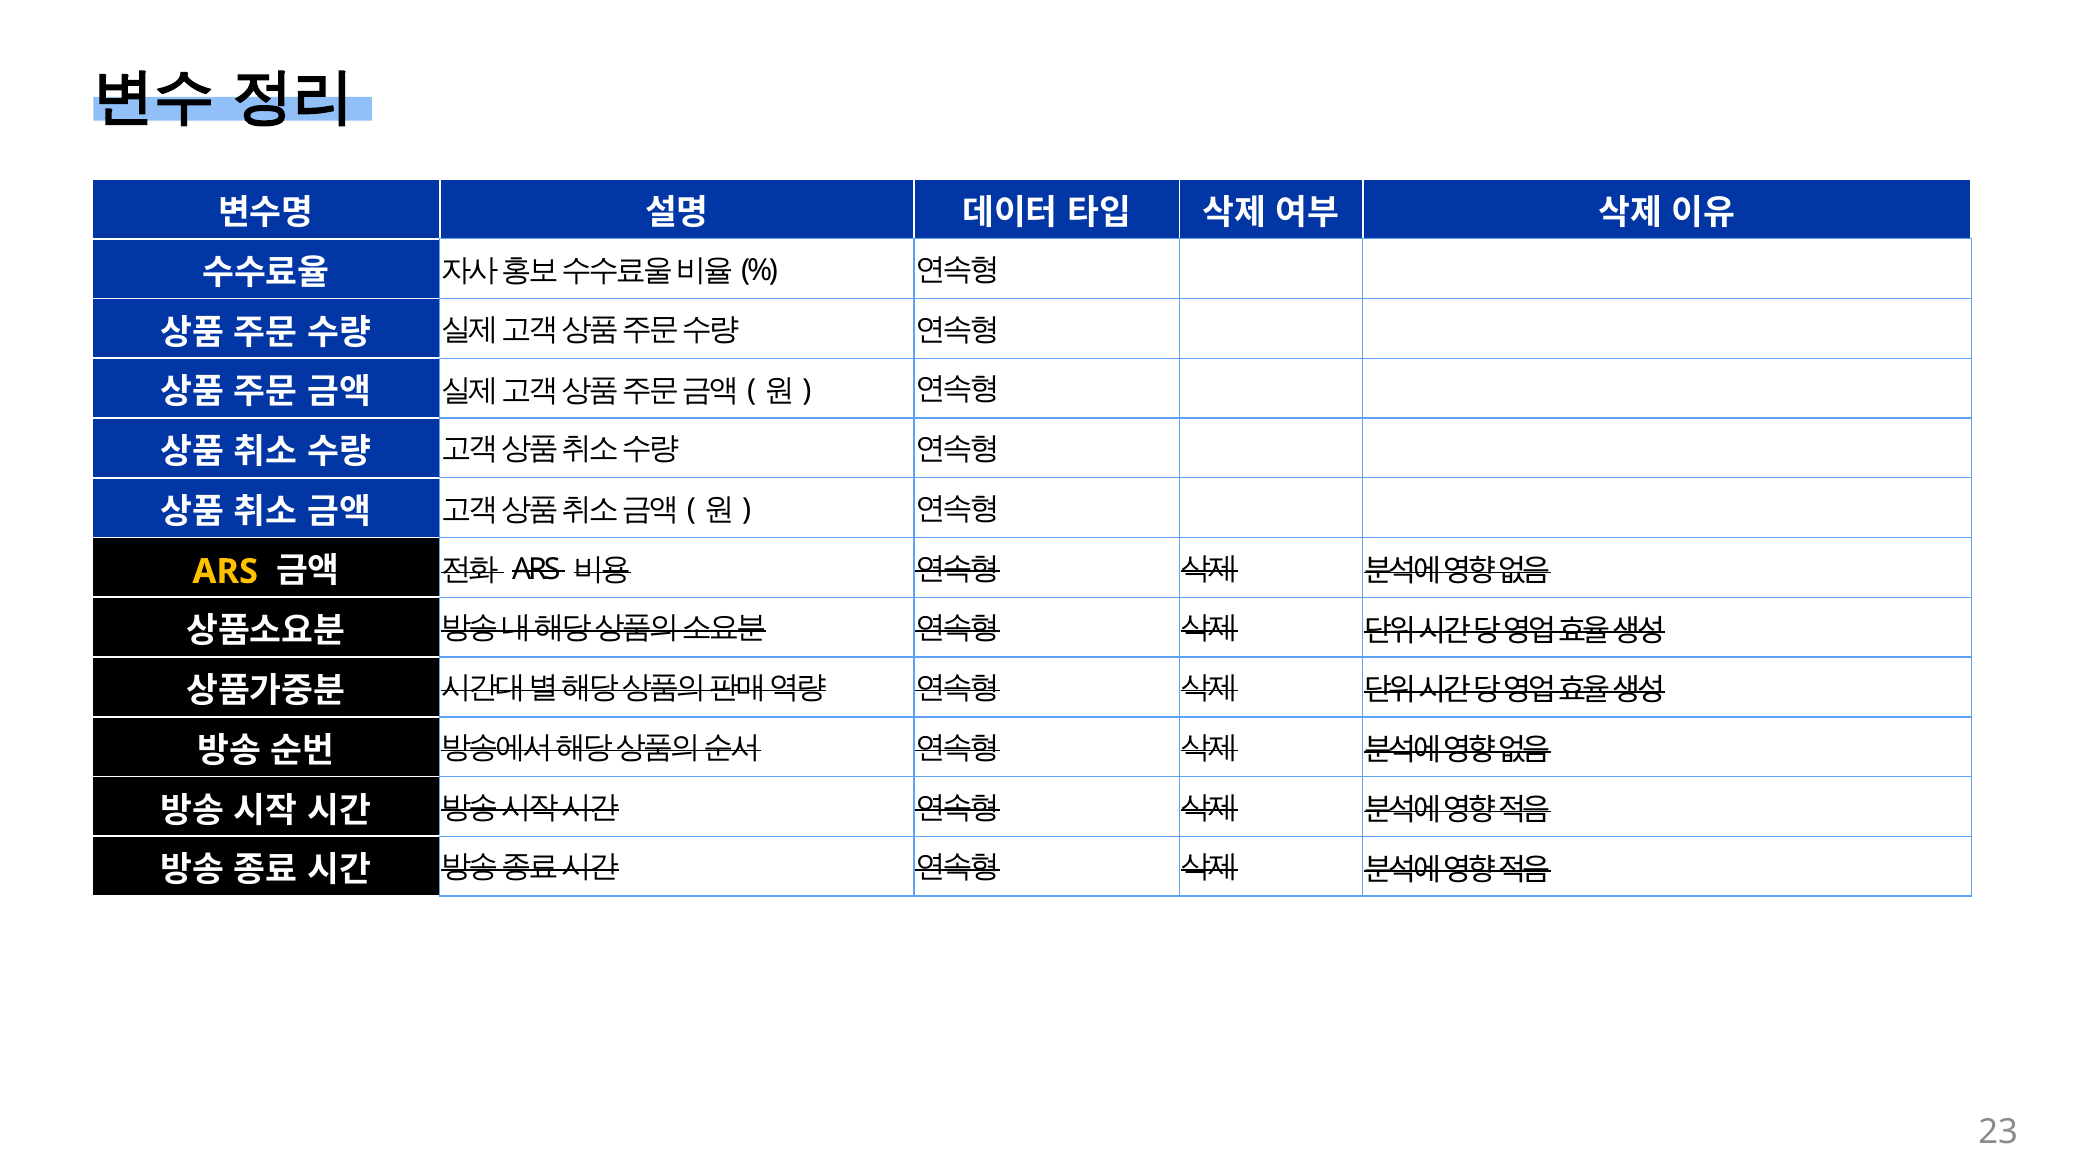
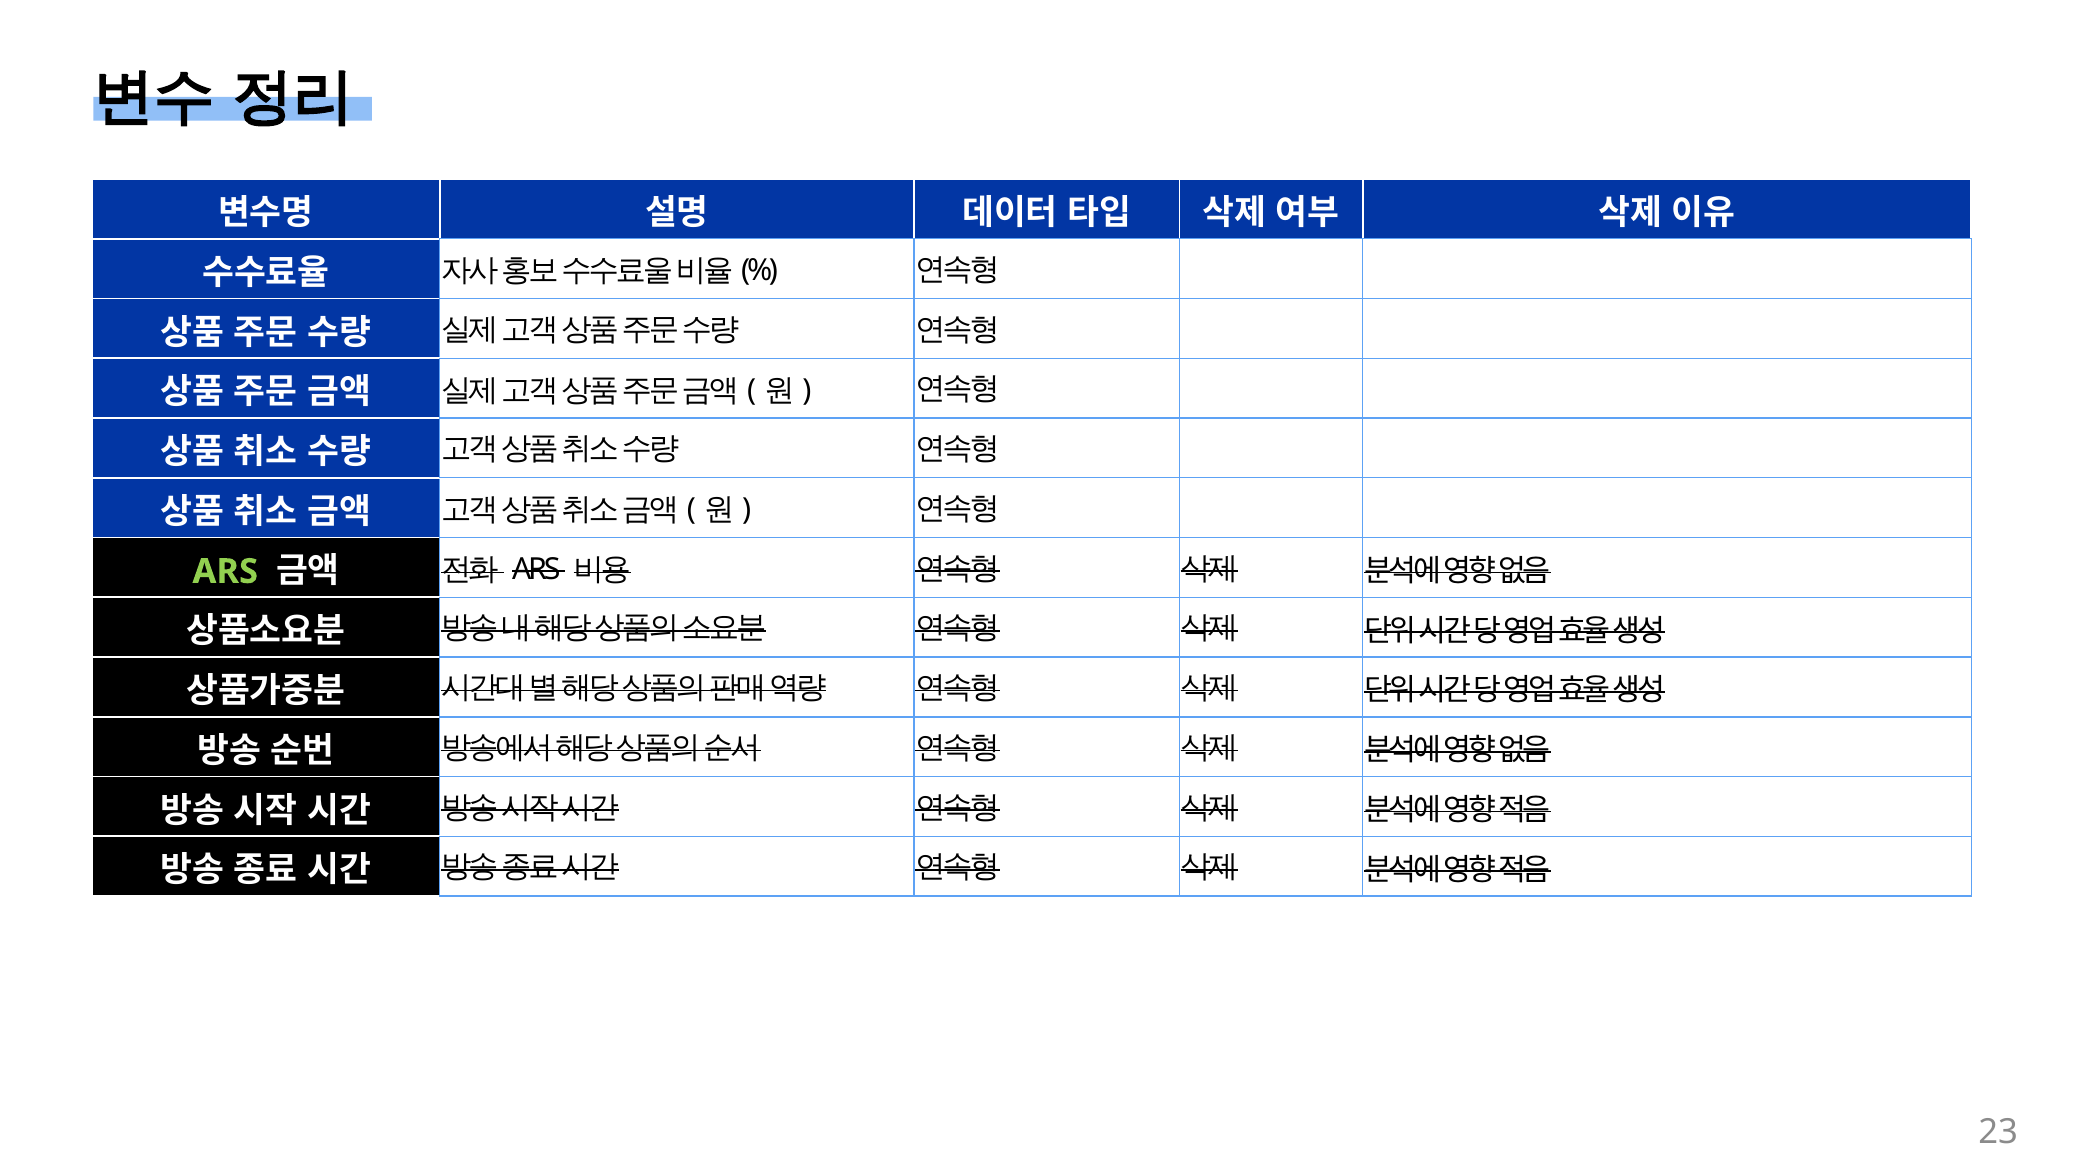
ARS colour: yellow -> light green (225, 572)
